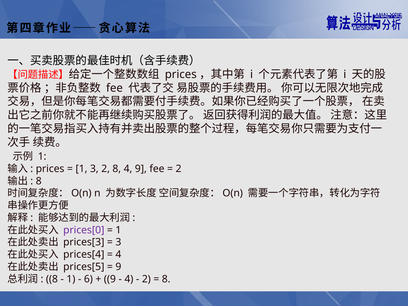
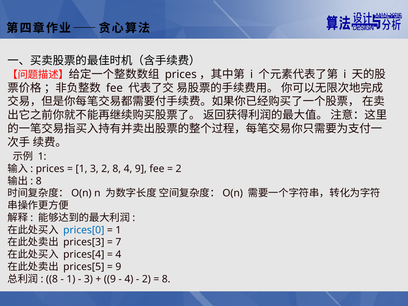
prices[0 colour: purple -> blue (84, 230)
3: 3 -> 7 (118, 242)
6: 6 -> 3 (88, 279)
